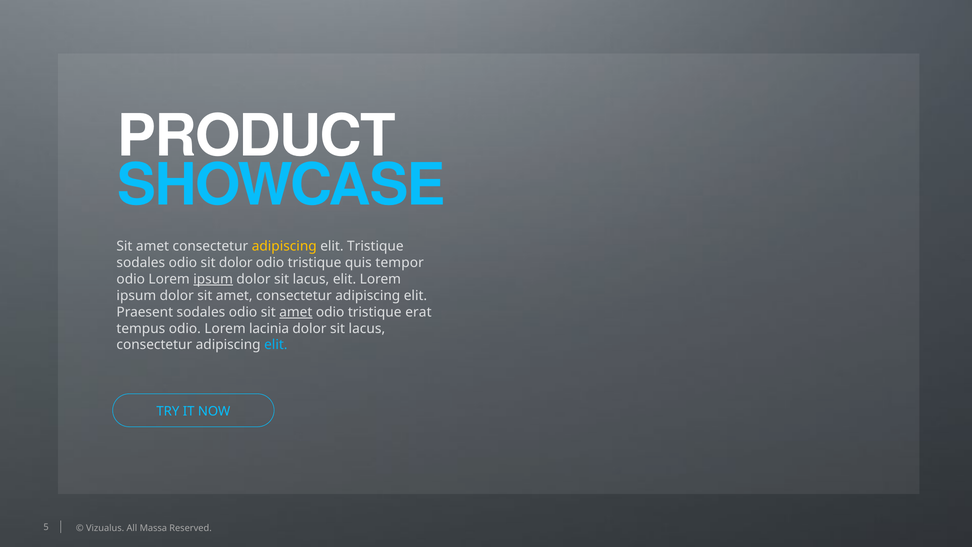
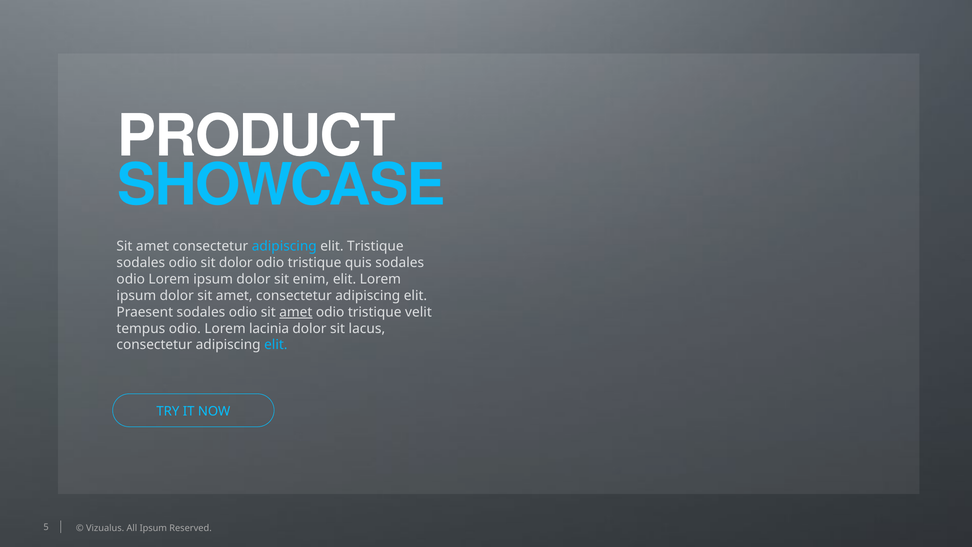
adipiscing colour: yellow -> light blue (284, 246)
quis tempor: tempor -> sodales (400, 263)
ipsum underline: present -> none (213, 279)
lacus: lacus -> enim (311, 279)
erat: erat -> velit (418, 312)
All Massa: Massa -> Ipsum (153, 528)
